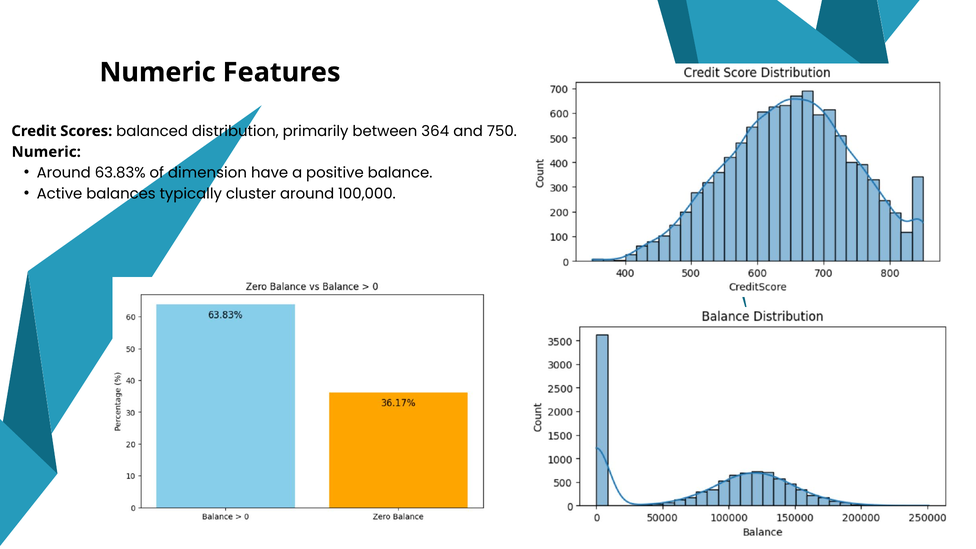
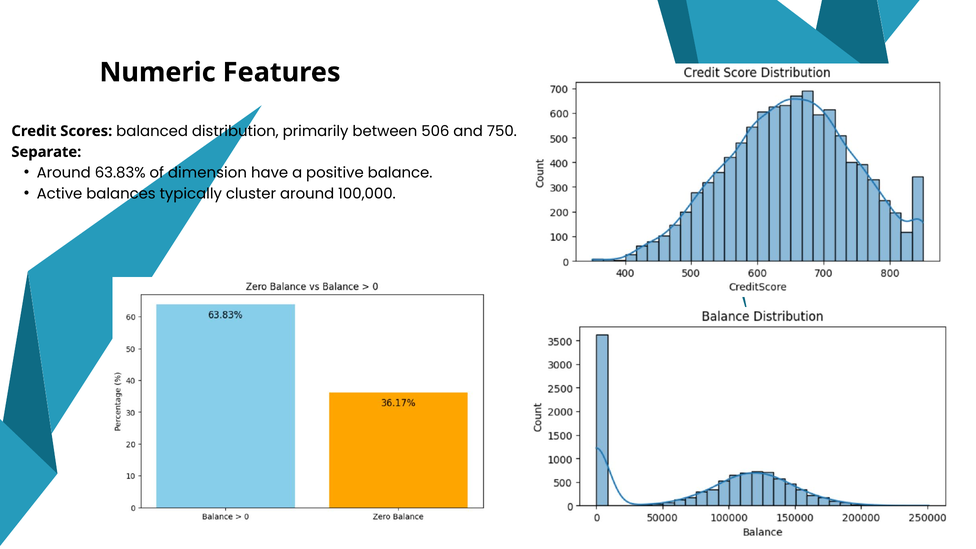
364: 364 -> 506 (435, 131)
Numeric: Numeric -> Separate (46, 152)
